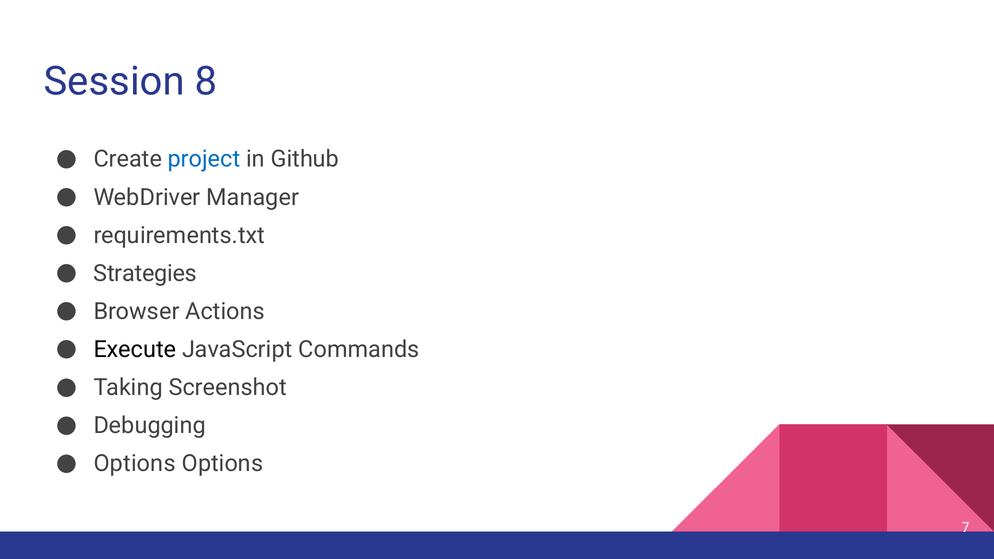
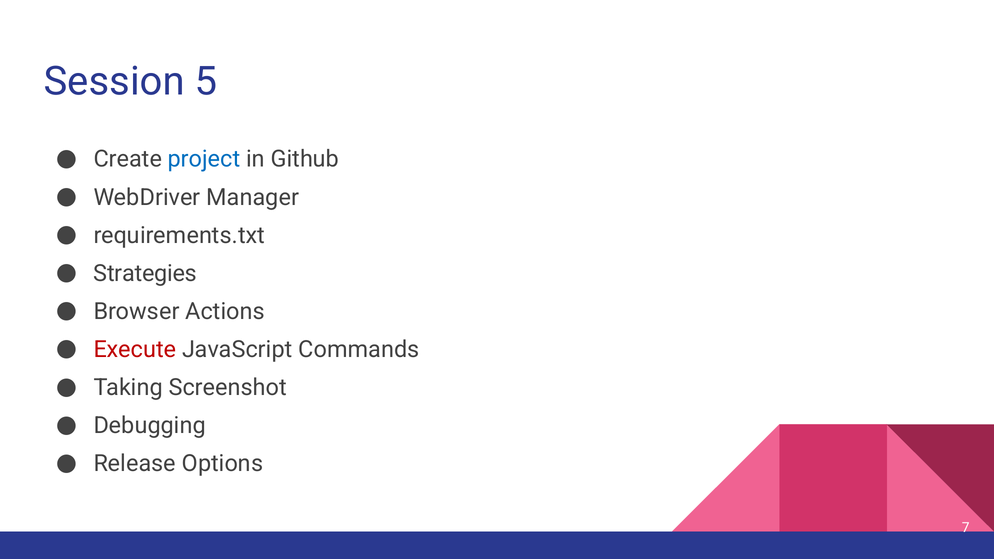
8: 8 -> 5 (206, 81)
Execute colour: black -> red (135, 349)
Options: Options -> Release (135, 464)
